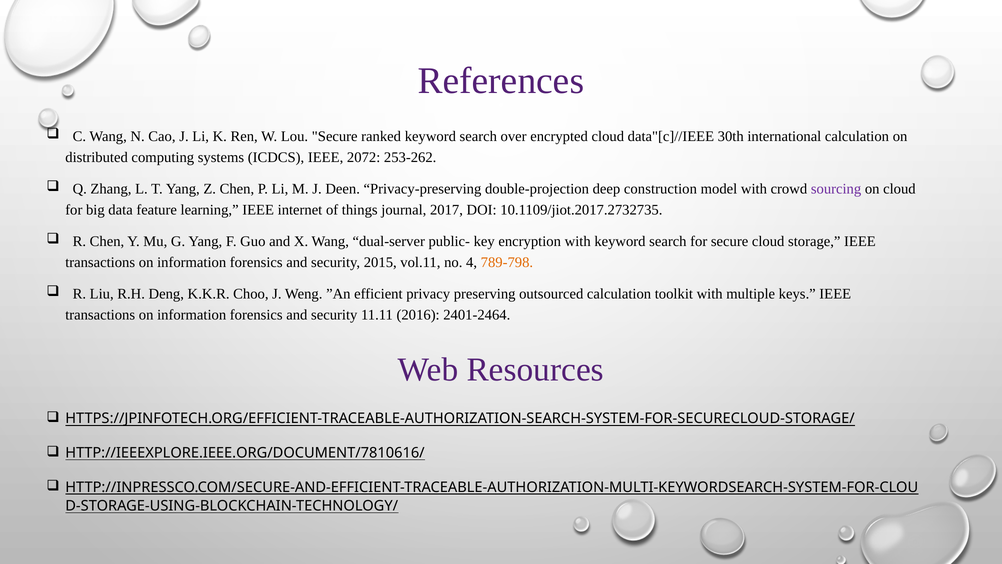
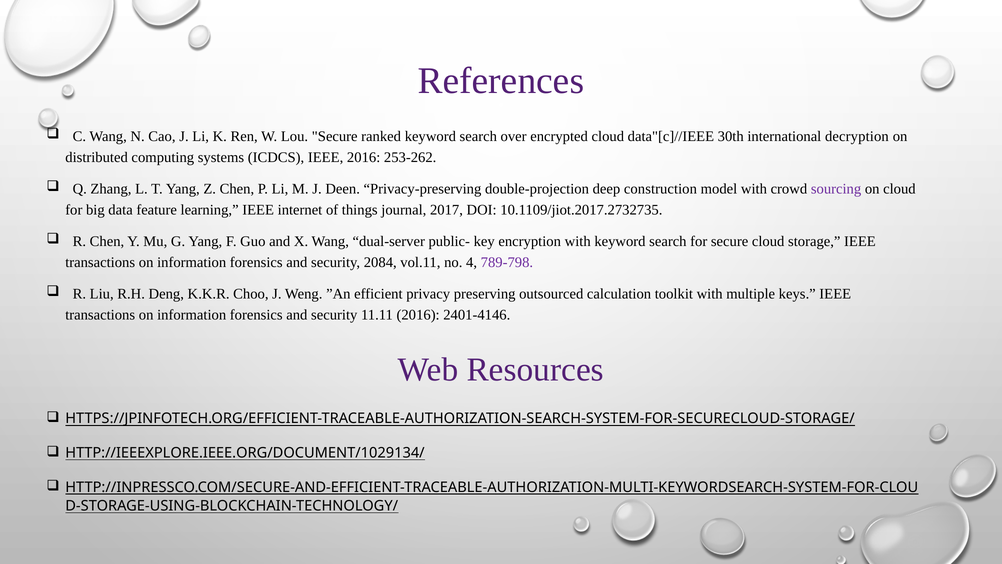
international calculation: calculation -> decryption (857, 136)
IEEE 2072: 2072 -> 2016 (364, 157)
2015: 2015 -> 2084 (380, 262)
789-798 colour: orange -> purple (507, 262)
2401-2464: 2401-2464 -> 2401-4146 (477, 315)
HTTP://IEEEXPLORE.IEEE.ORG/DOCUMENT/7810616/: HTTP://IEEEXPLORE.IEEE.ORG/DOCUMENT/7810616/ -> HTTP://IEEEXPLORE.IEEE.ORG/DOCUMENT/1029134/ (245, 453)
